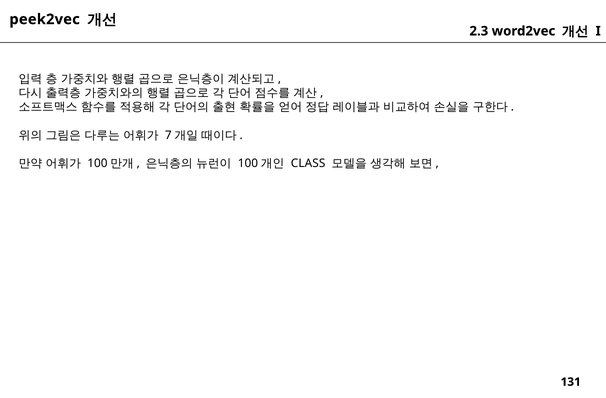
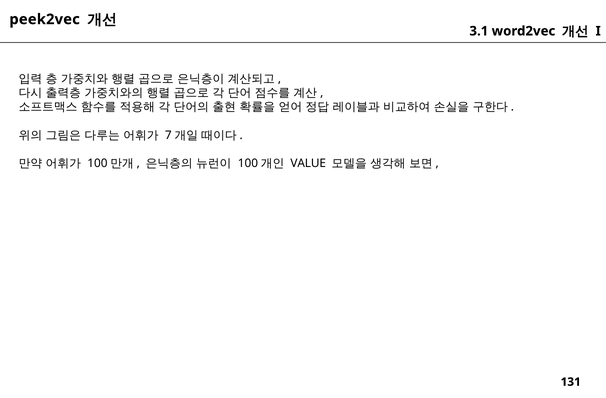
2.3: 2.3 -> 3.1 (479, 31)
CLASS: CLASS -> VALUE (308, 164)
